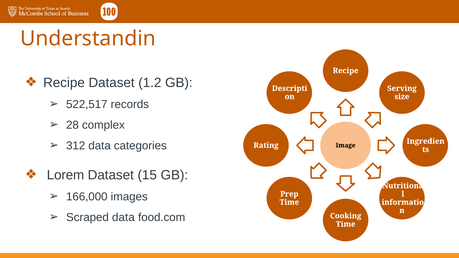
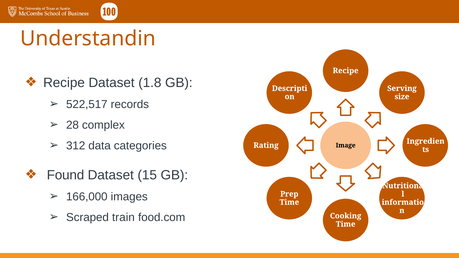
1.2: 1.2 -> 1.8 (150, 83)
Lorem: Lorem -> Found (66, 175)
Scraped data: data -> train (123, 218)
